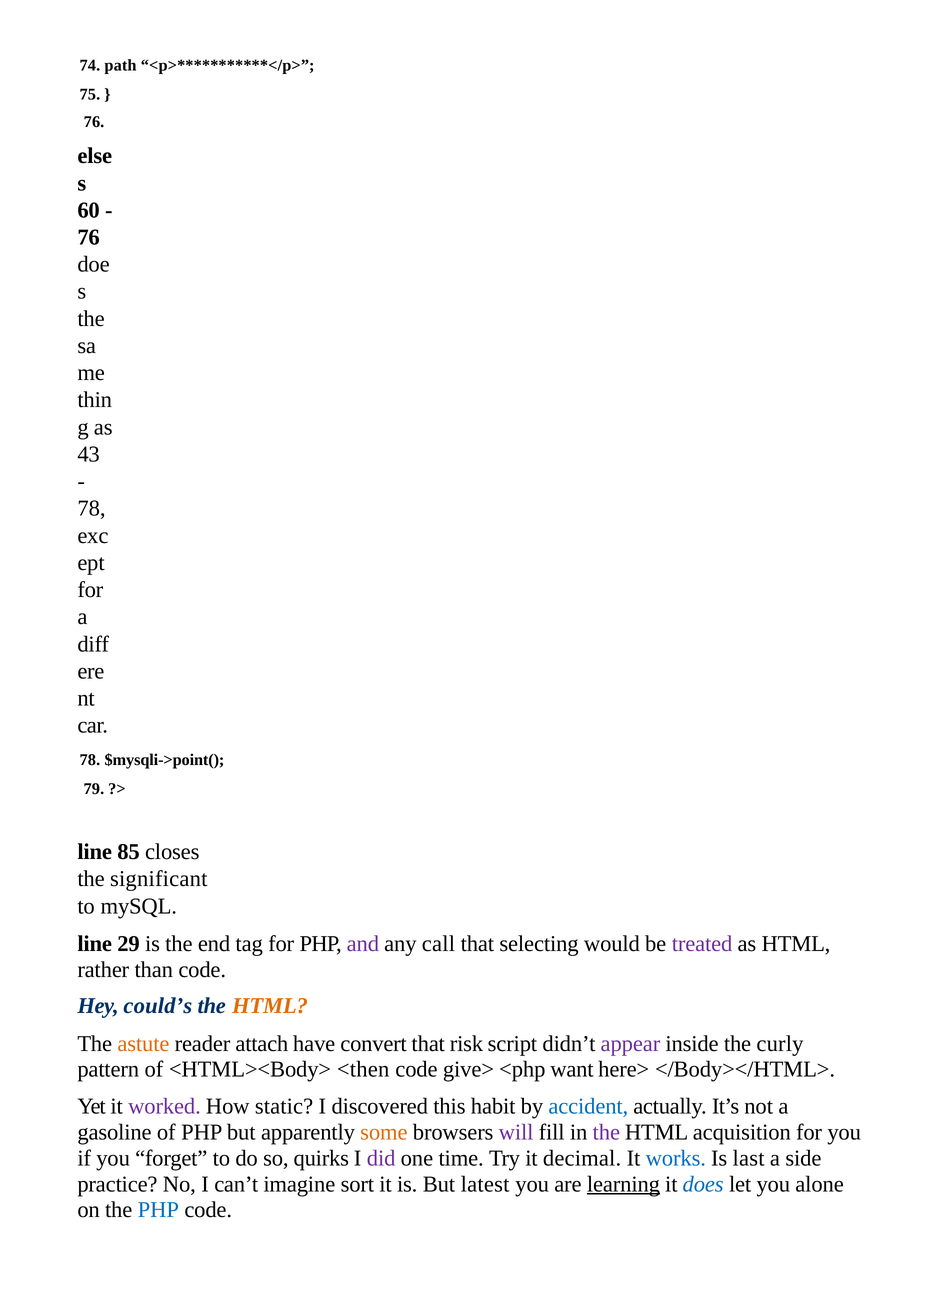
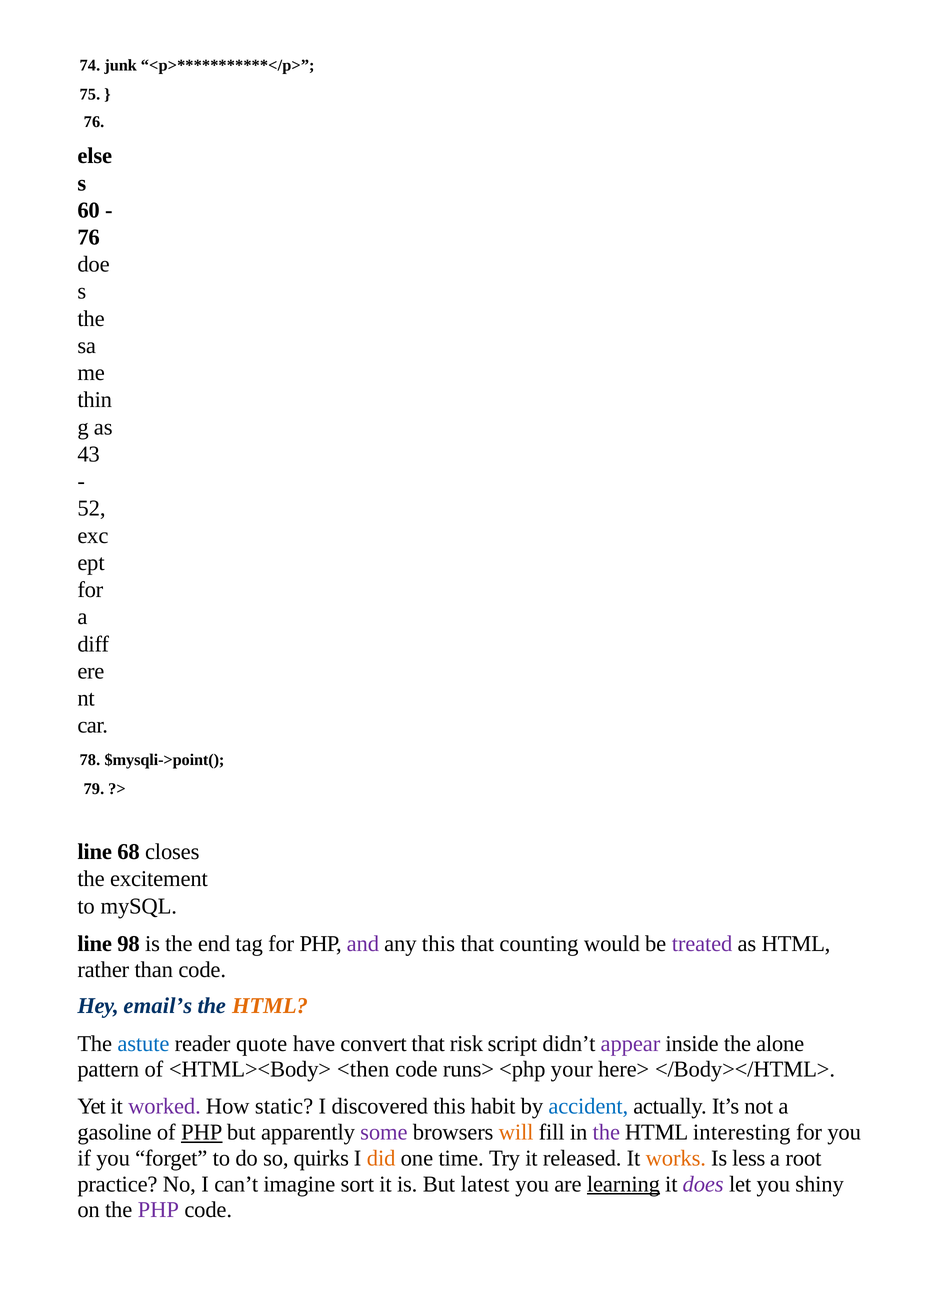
path: path -> junk (121, 65)
78: 78 -> 52 (91, 508)
85: 85 -> 68 (129, 852)
significant: significant -> excitement (159, 879)
29: 29 -> 98 (129, 944)
any call: call -> this (438, 944)
selecting: selecting -> counting (539, 944)
could’s: could’s -> email’s (158, 1006)
astute colour: orange -> blue (143, 1043)
attach: attach -> quote (262, 1043)
curly: curly -> alone (780, 1043)
give>: give> -> runs> (468, 1069)
want: want -> your (572, 1069)
PHP underline: none -> present (202, 1132)
some colour: orange -> purple (384, 1132)
will colour: purple -> orange (516, 1132)
acquisition: acquisition -> interesting (742, 1132)
did colour: purple -> orange (381, 1158)
decimal: decimal -> released (582, 1158)
works colour: blue -> orange (676, 1158)
last: last -> less (749, 1158)
side: side -> root (803, 1158)
does colour: blue -> purple (703, 1184)
alone: alone -> shiny (820, 1184)
PHP colour: blue -> purple (158, 1210)
